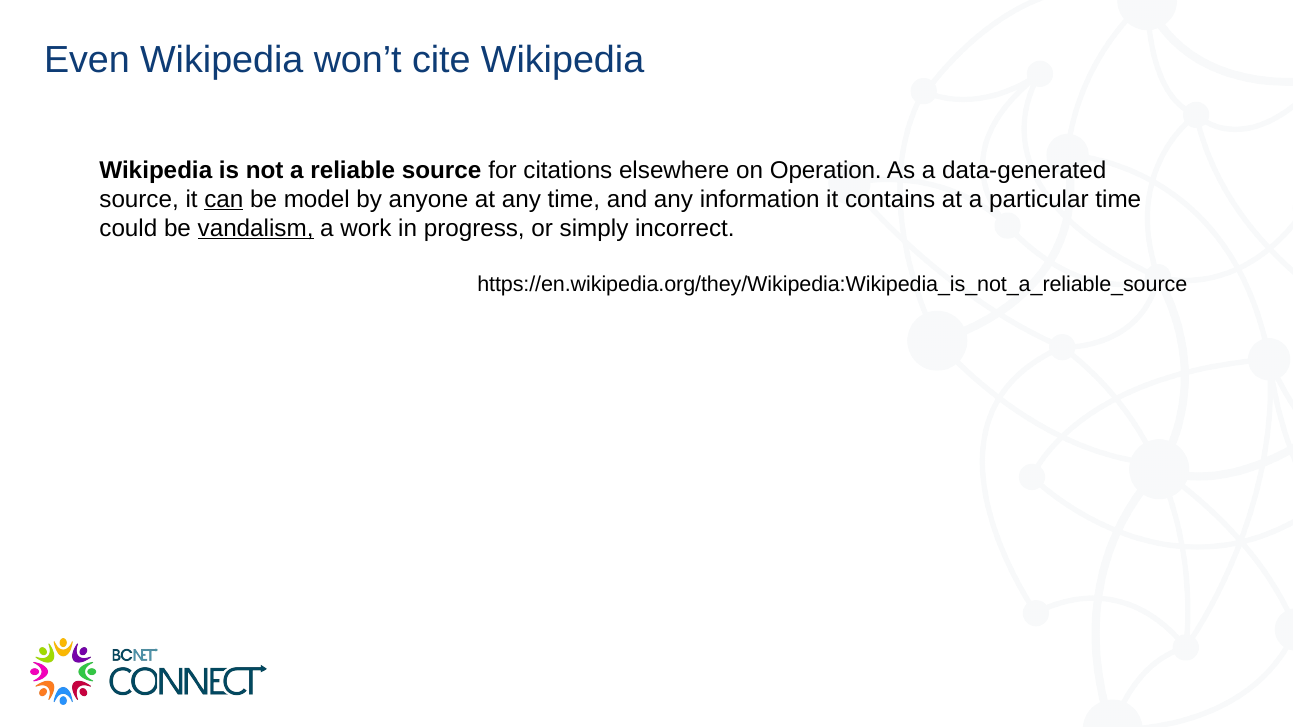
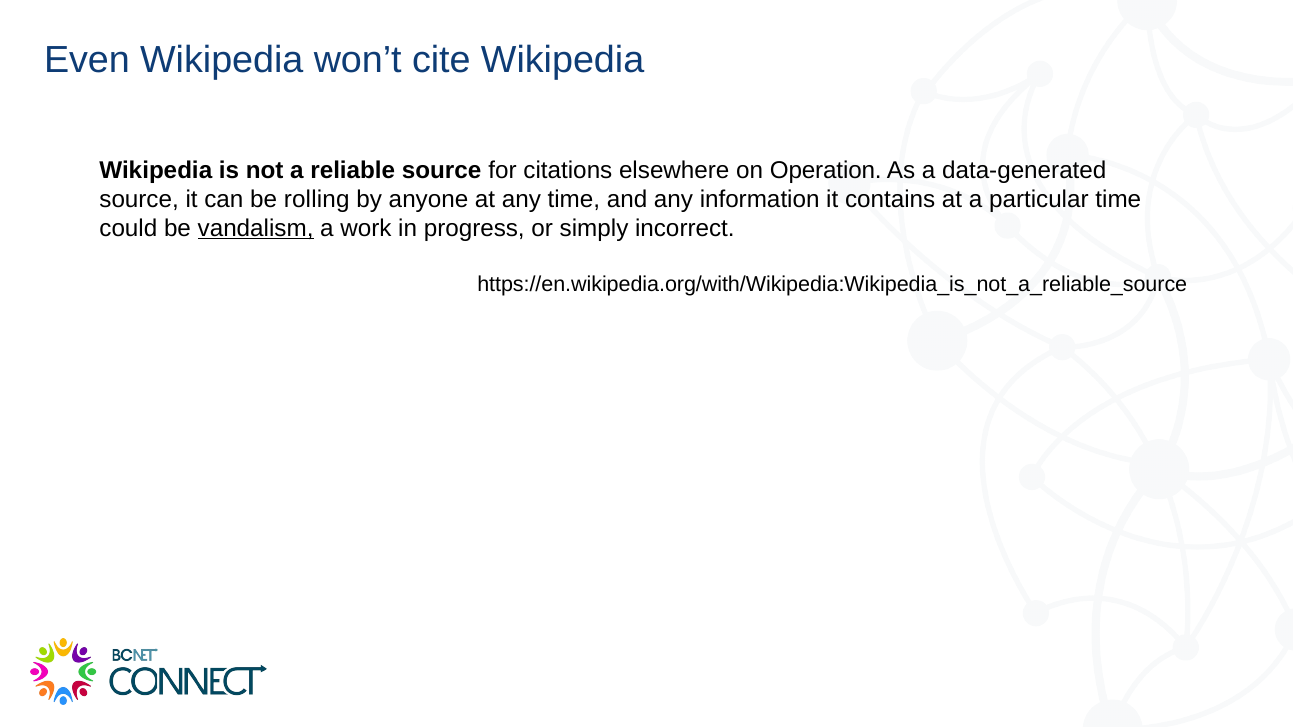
can underline: present -> none (224, 199)
model: model -> rolling (317, 199)
https://en.wikipedia.org/they/Wikipedia:Wikipedia_is_not_a_reliable_source: https://en.wikipedia.org/they/Wikipedia:Wikipedia_is_not_a_reliable_source -> https://en.wikipedia.org/with/Wikipedia:Wikipedia_is_not_a_reliable_source (832, 285)
